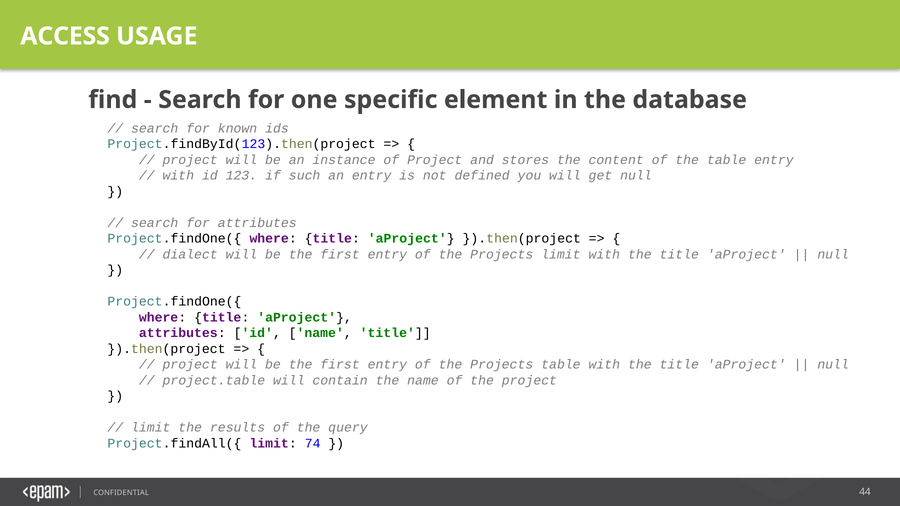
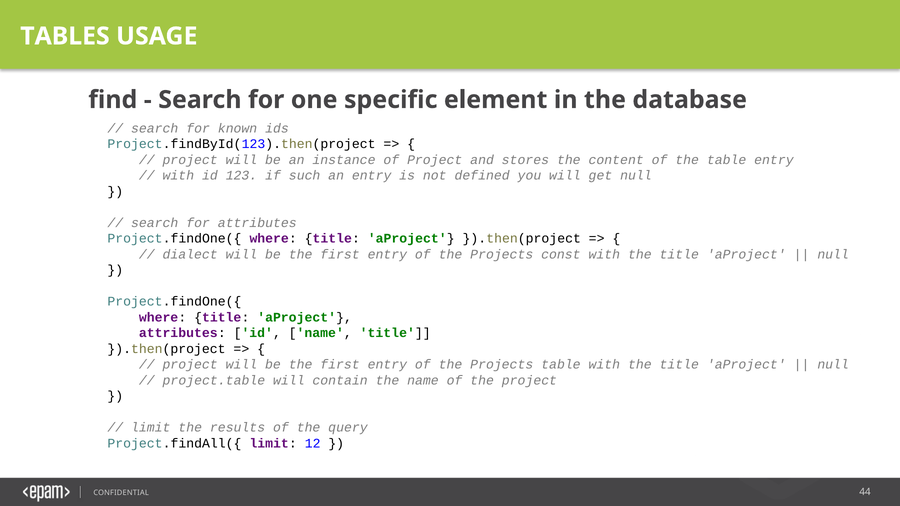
ACCESS: ACCESS -> TABLES (65, 36)
Projects limit: limit -> const (561, 254)
74: 74 -> 12 (313, 444)
